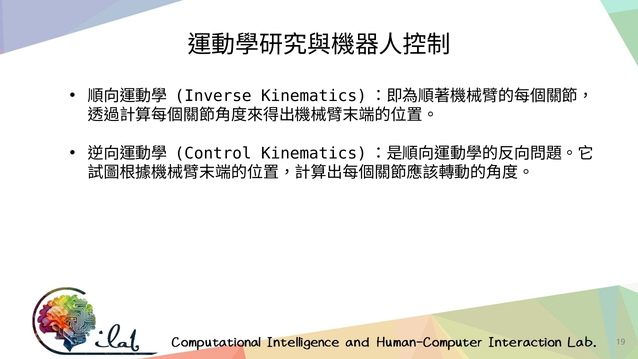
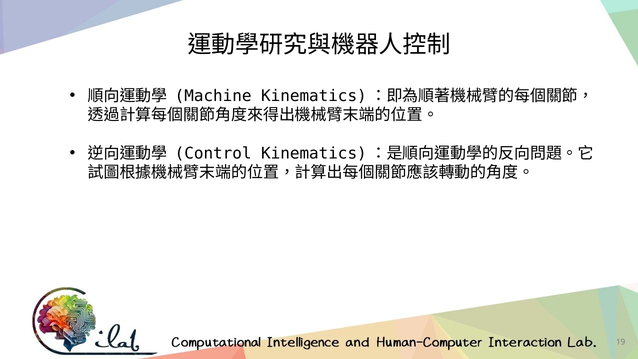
Inverse: Inverse -> Machine (213, 96)
